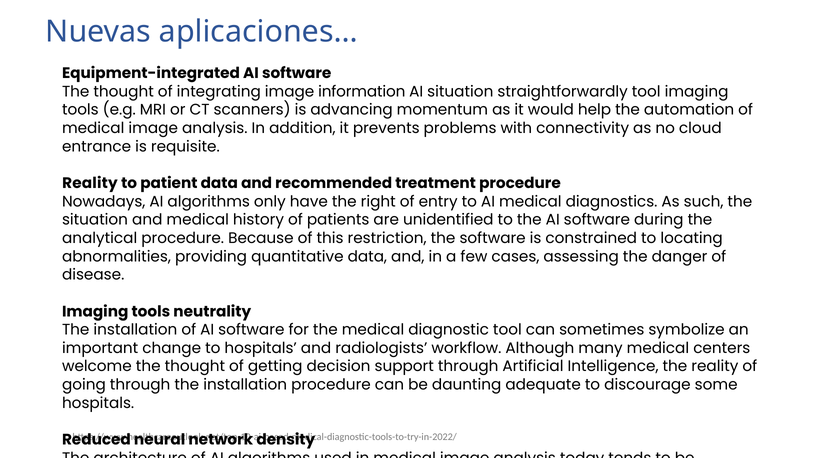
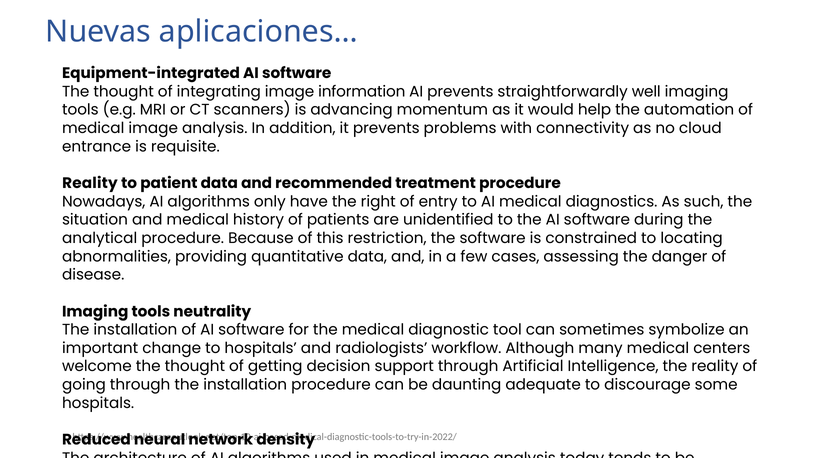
AI situation: situation -> prevents (460, 91)
straightforwardly tool: tool -> well (646, 91)
